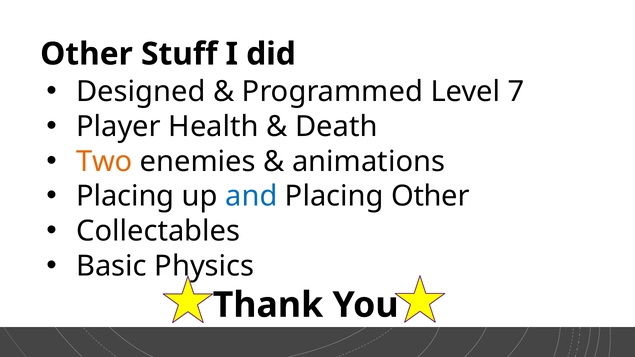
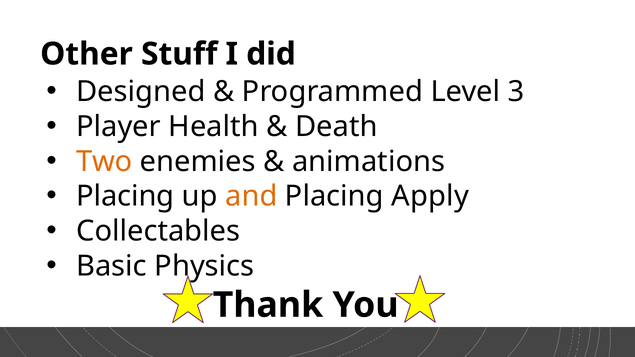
7: 7 -> 3 (516, 92)
and colour: blue -> orange (251, 196)
Placing Other: Other -> Apply (430, 196)
